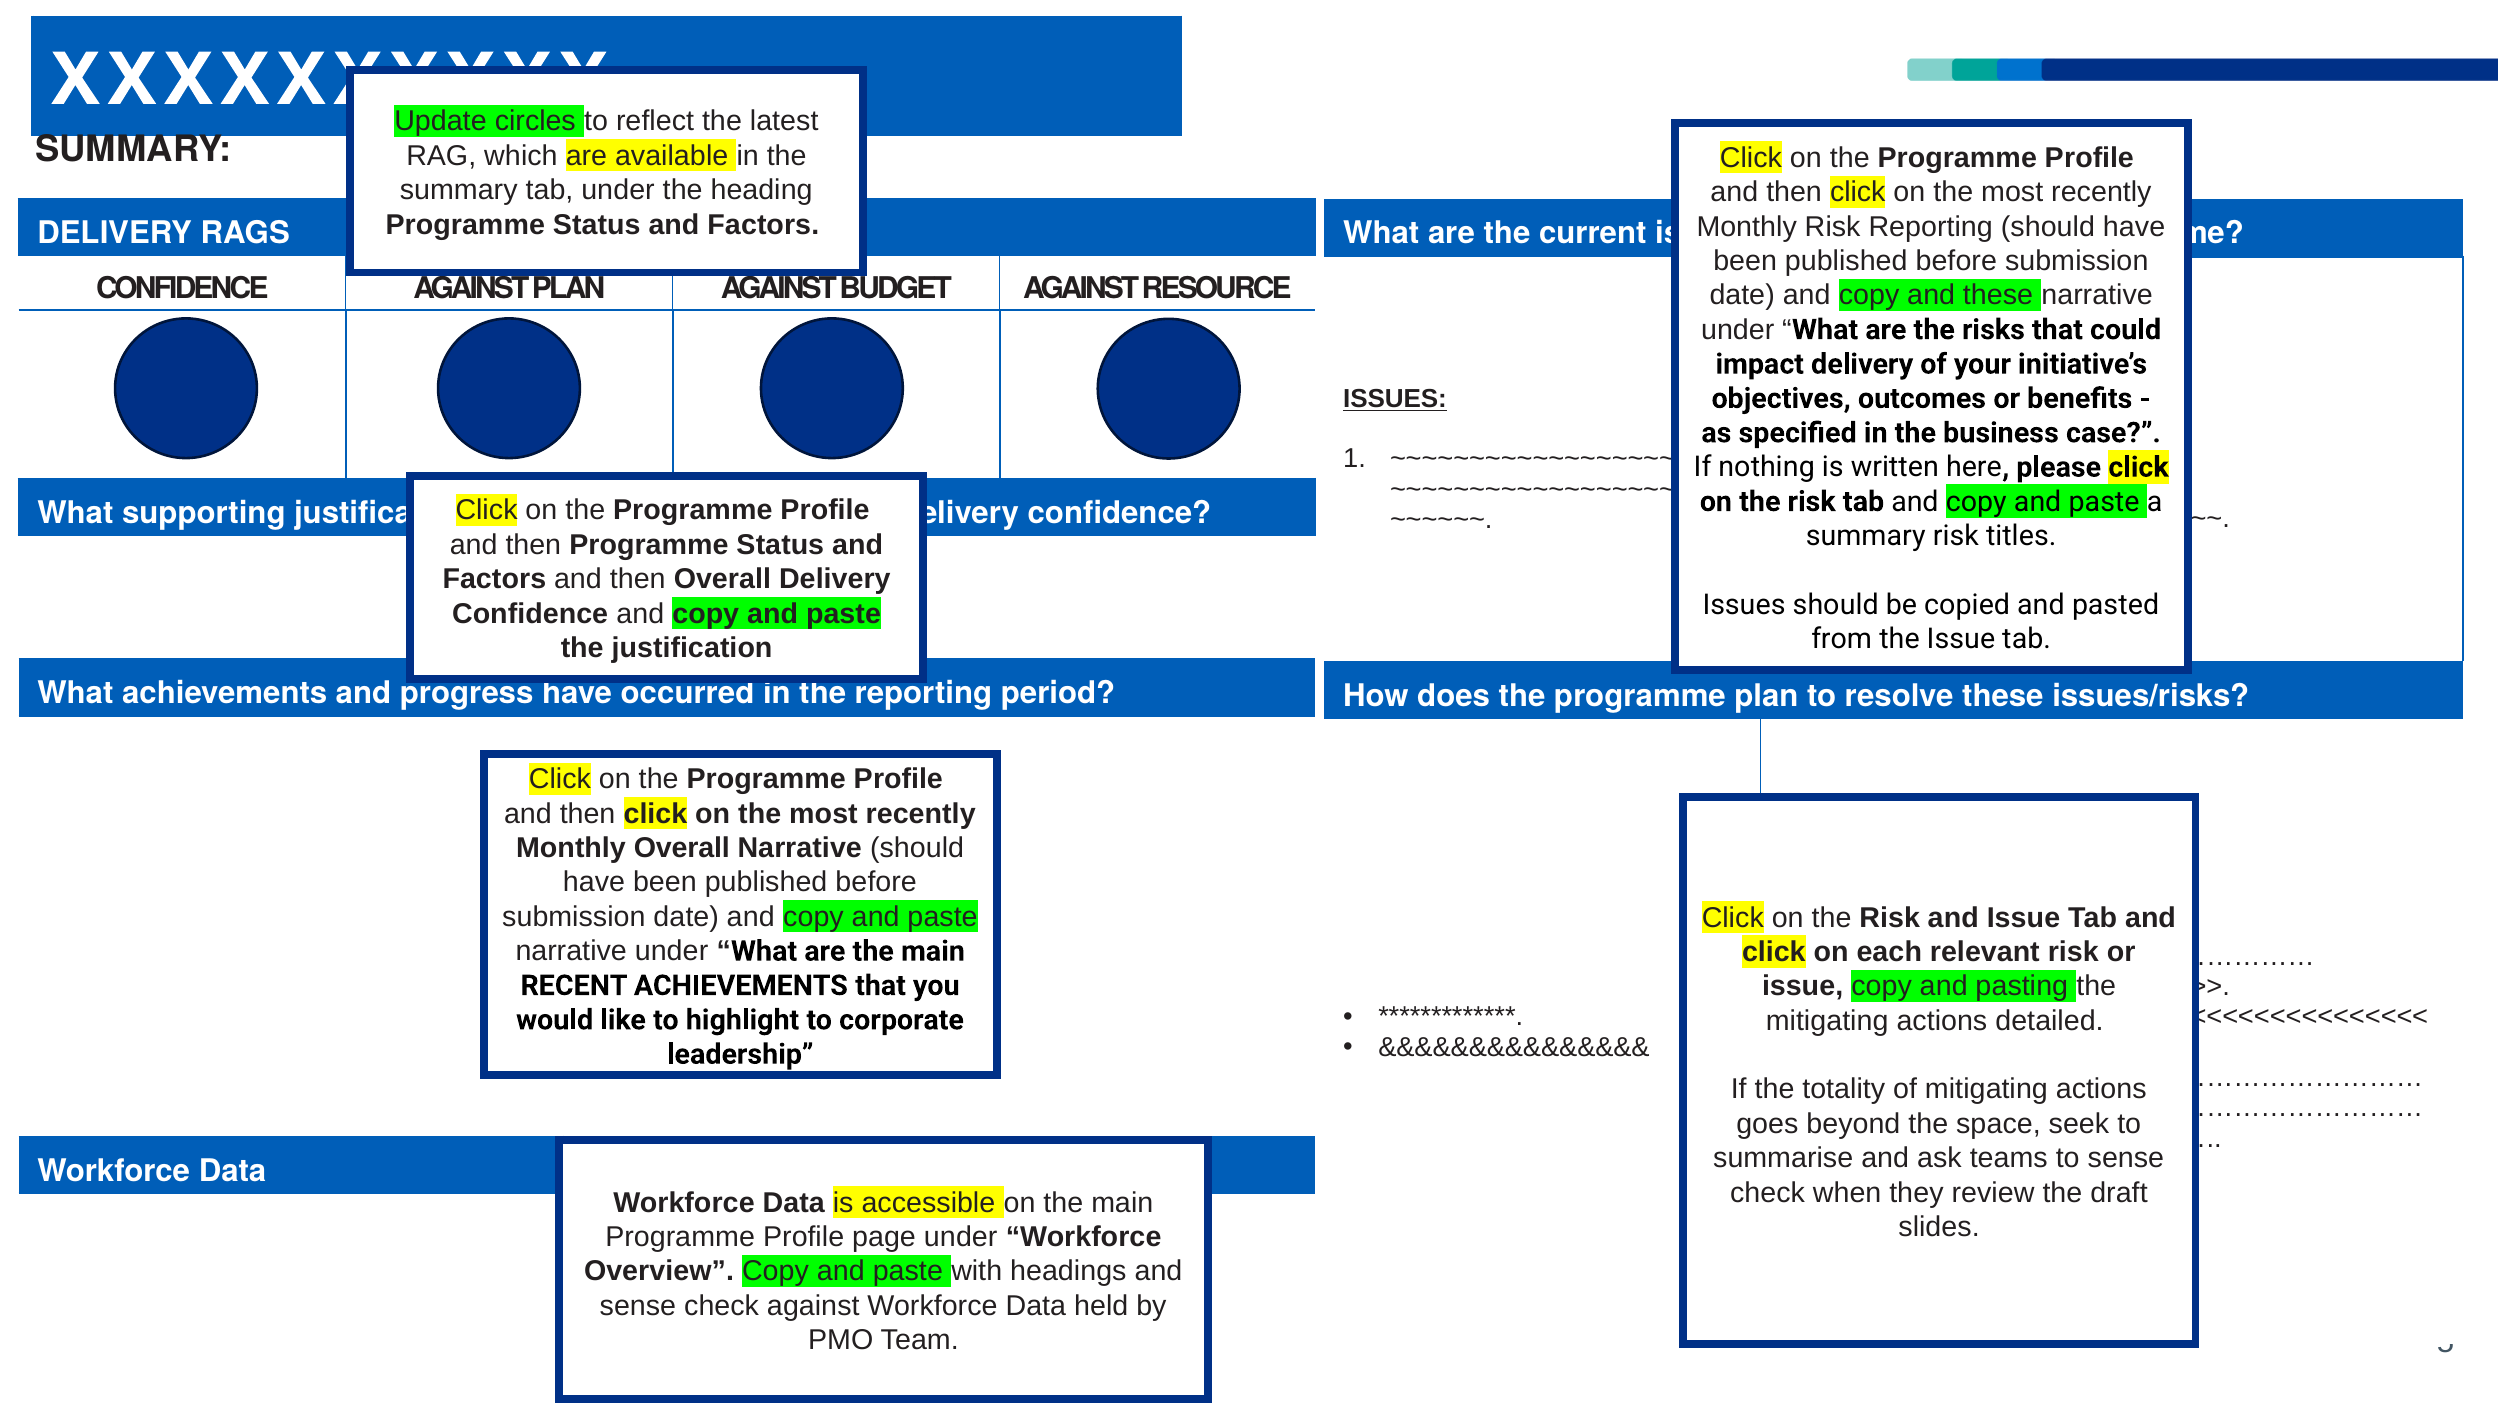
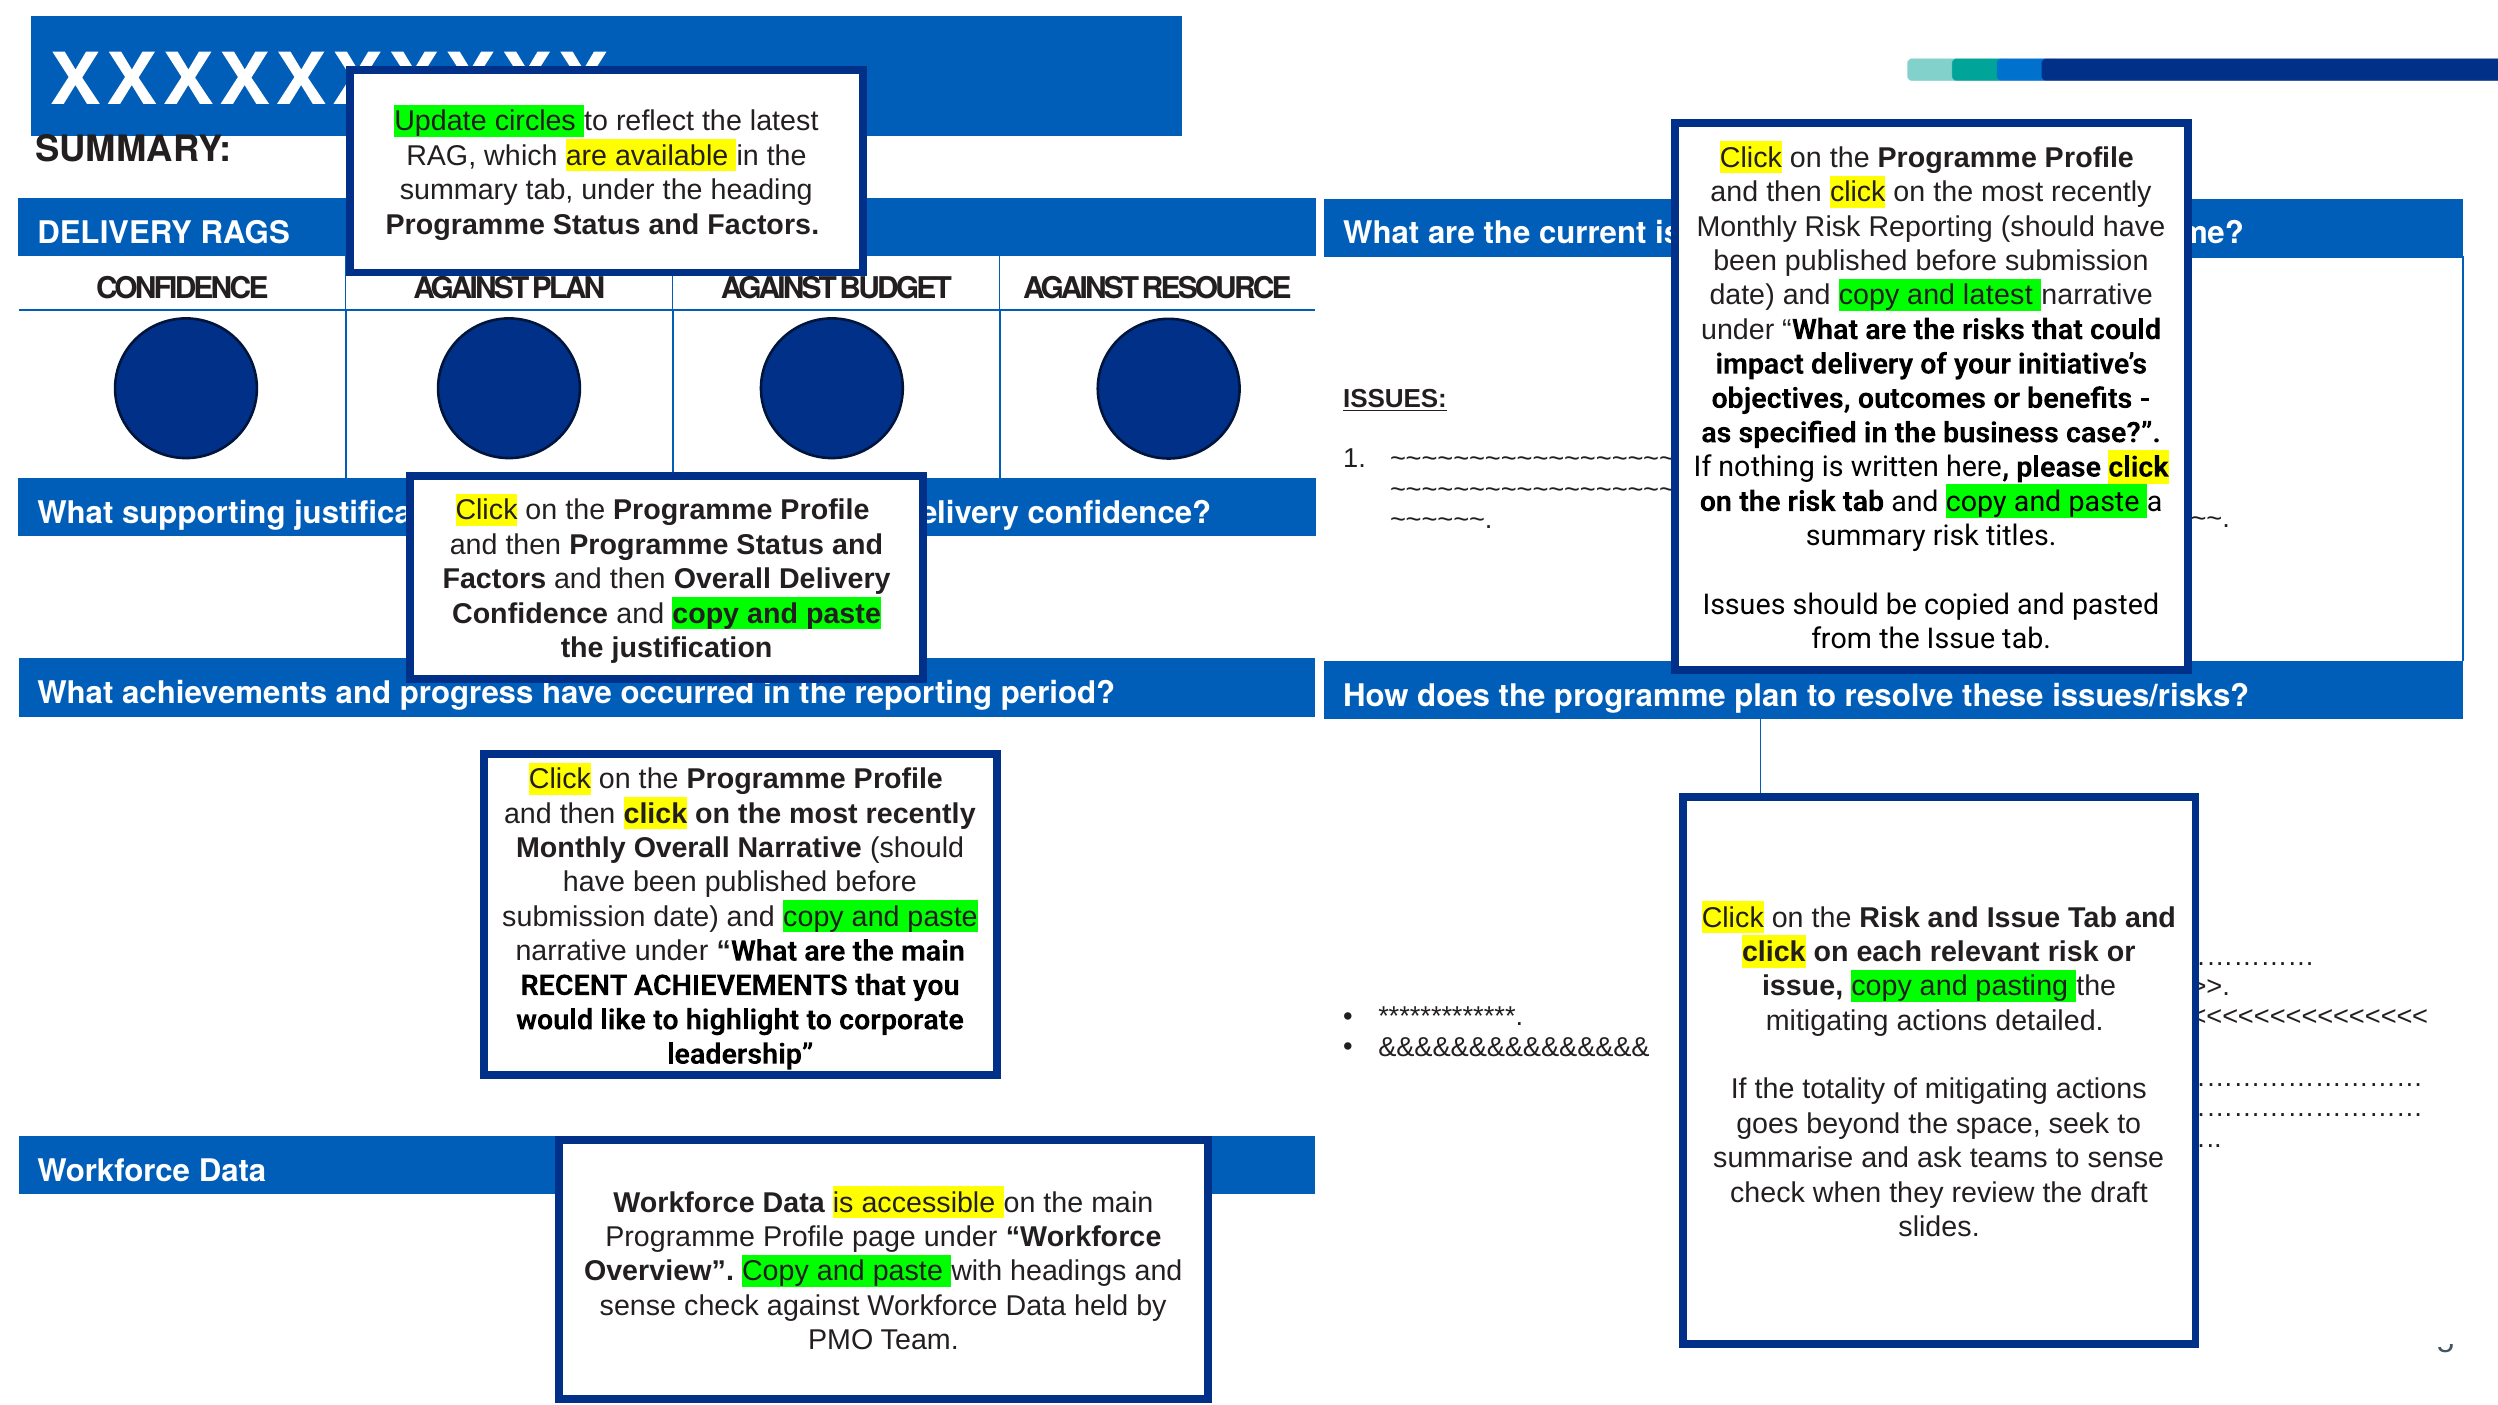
and these: these -> latest (1998, 295)
